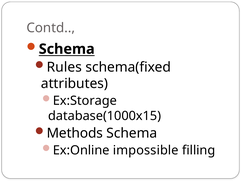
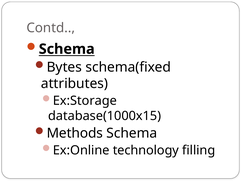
Rules: Rules -> Bytes (64, 67)
impossible: impossible -> technology (146, 150)
